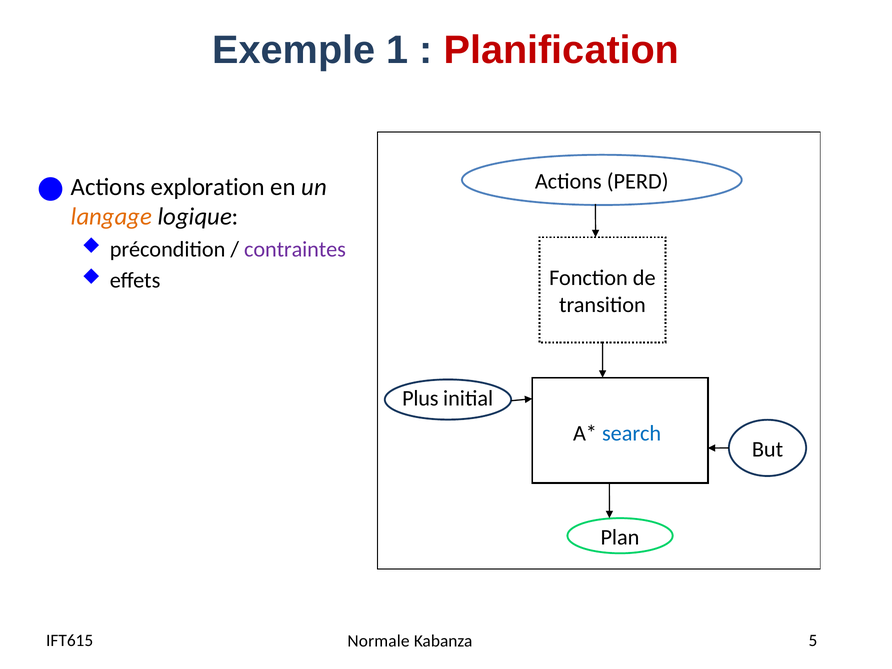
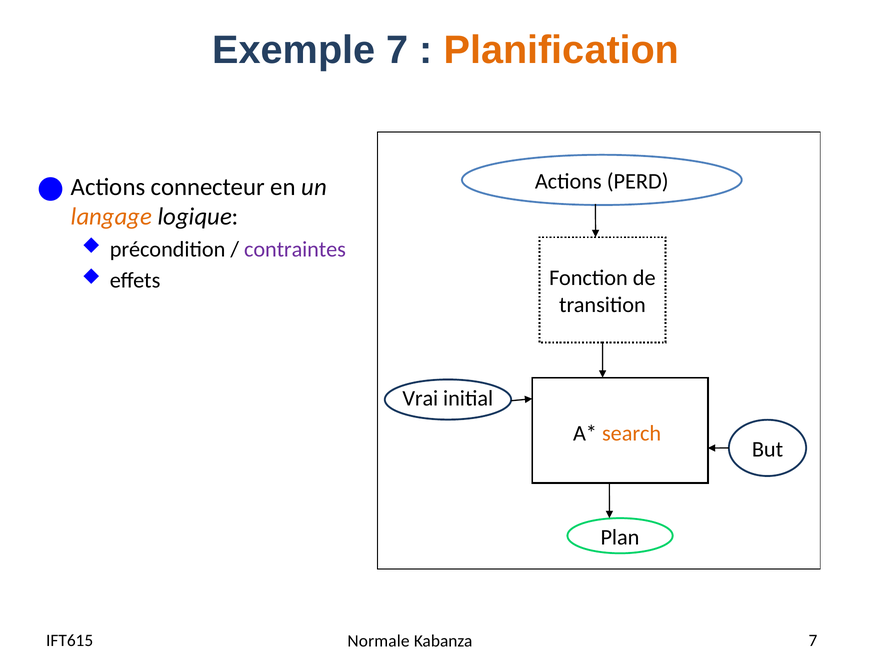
Exemple 1: 1 -> 7 (397, 50)
Planification colour: red -> orange (561, 50)
exploration: exploration -> connecteur (208, 187)
Plus: Plus -> Vrai (420, 399)
search colour: blue -> orange (632, 434)
Kabanza 5: 5 -> 7 (813, 641)
